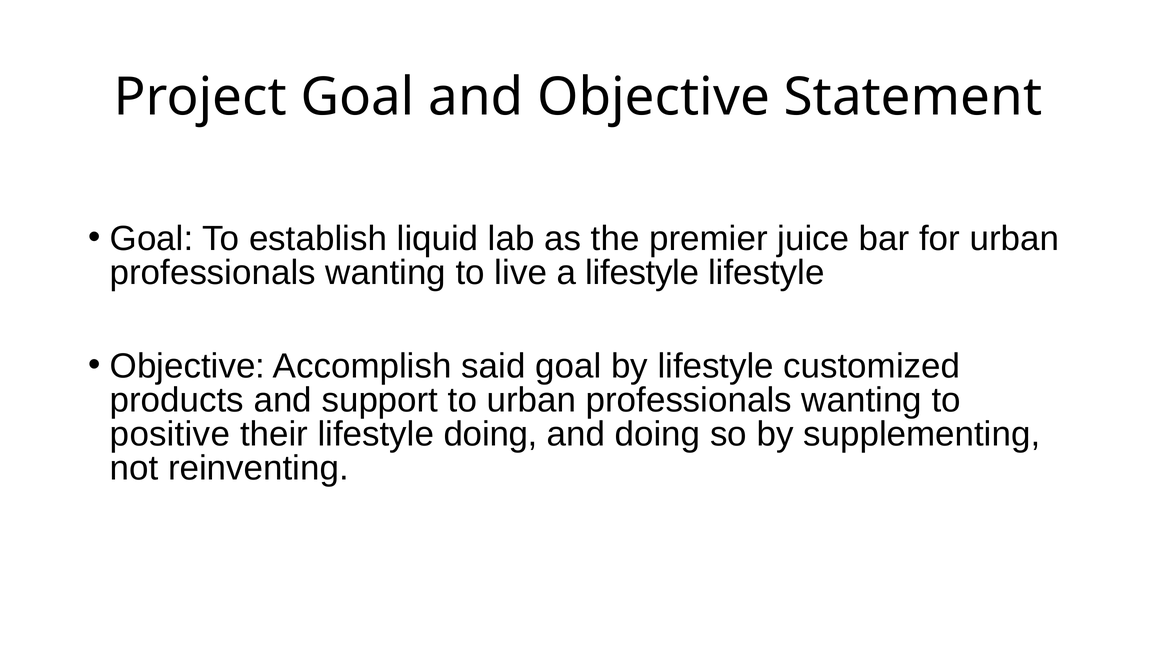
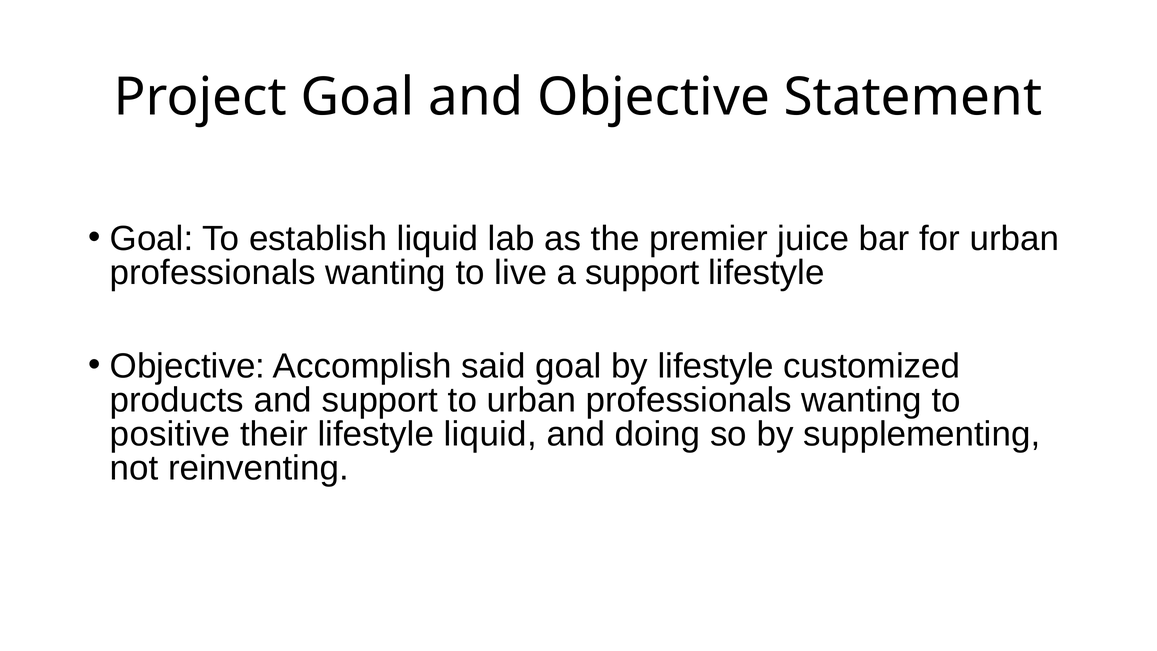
a lifestyle: lifestyle -> support (642, 273)
lifestyle doing: doing -> liquid (490, 434)
